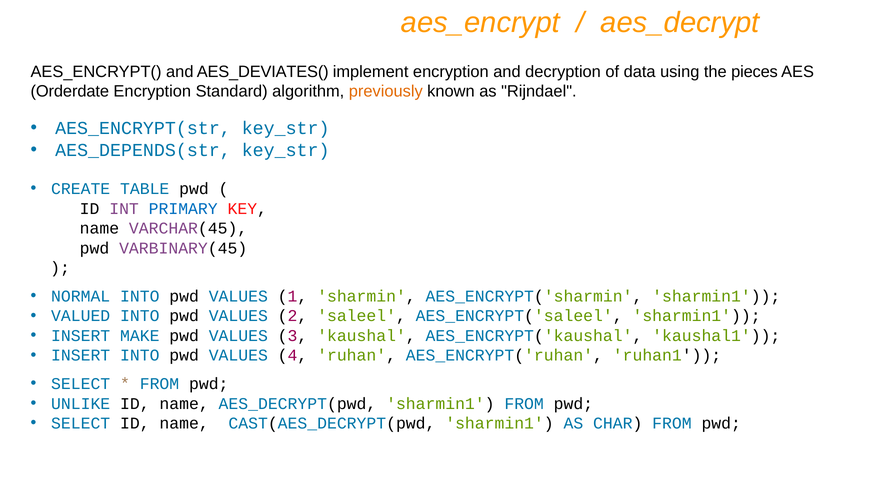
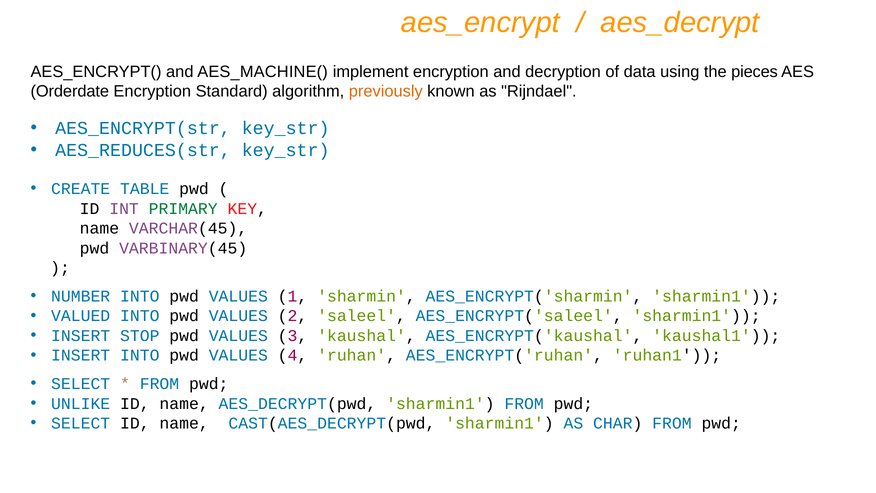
AES_DEVIATES(: AES_DEVIATES( -> AES_MACHINE( (263, 72)
AES_DEPENDS(str: AES_DEPENDS(str -> AES_REDUCES(str (143, 150)
PRIMARY colour: blue -> green (183, 209)
NORMAL: NORMAL -> NUMBER (81, 296)
MAKE: MAKE -> STOP (140, 336)
